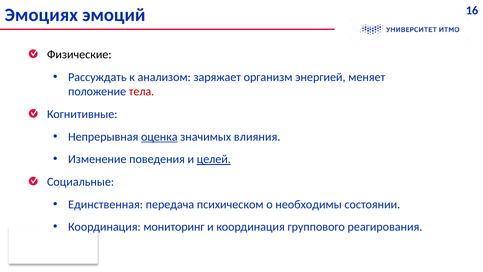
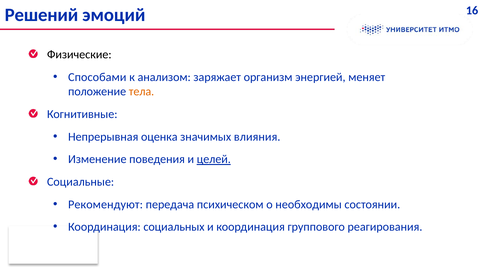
Эмоциях: Эмоциях -> Решений (41, 15)
Рассуждать: Рассуждать -> Способами (97, 77)
тела colour: red -> orange (142, 92)
оценка underline: present -> none (159, 137)
Единственная: Единственная -> Рекомендуют (106, 204)
мониторинг: мониторинг -> социальных (174, 227)
